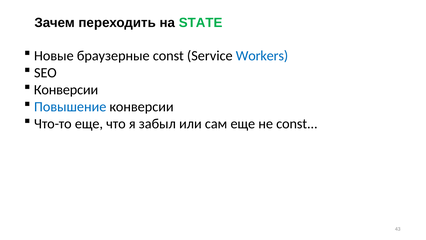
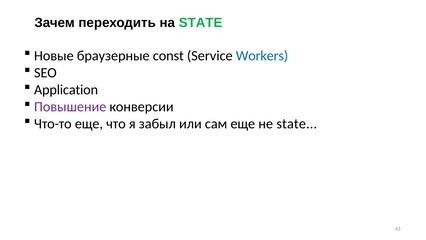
Конверсии: Конверсии -> Application (66, 90)
Повышение colour: blue -> purple (70, 107)
не const: const -> state (297, 124)
